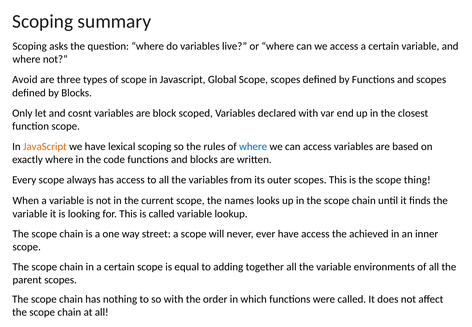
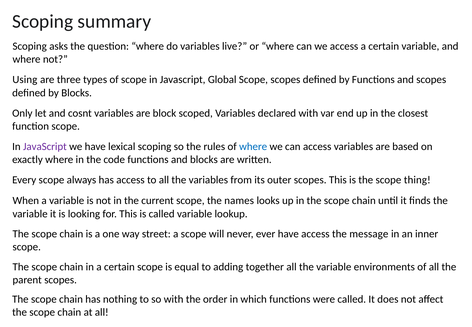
Avoid: Avoid -> Using (25, 80)
JavaScript colour: orange -> purple (45, 146)
achieved: achieved -> message (369, 234)
